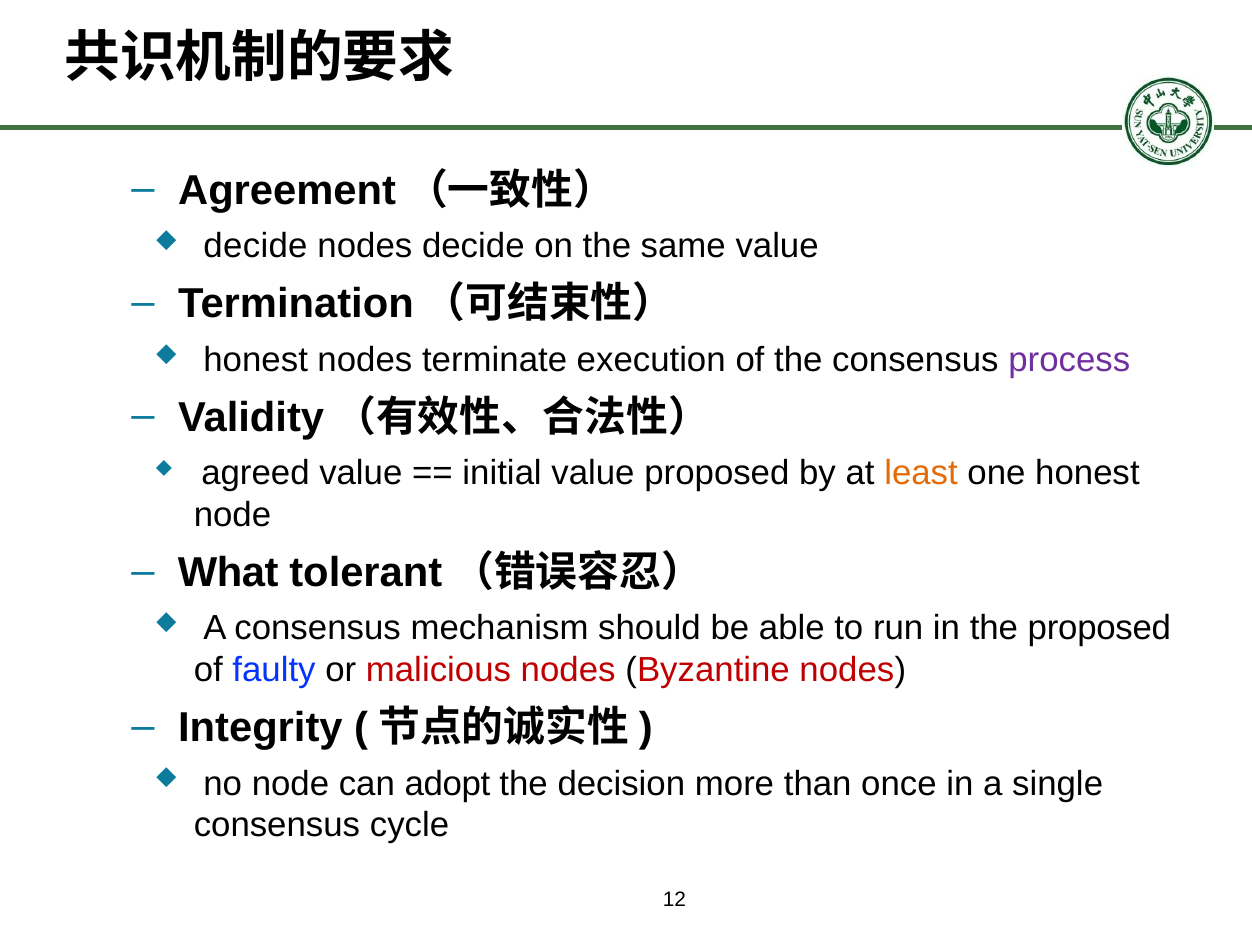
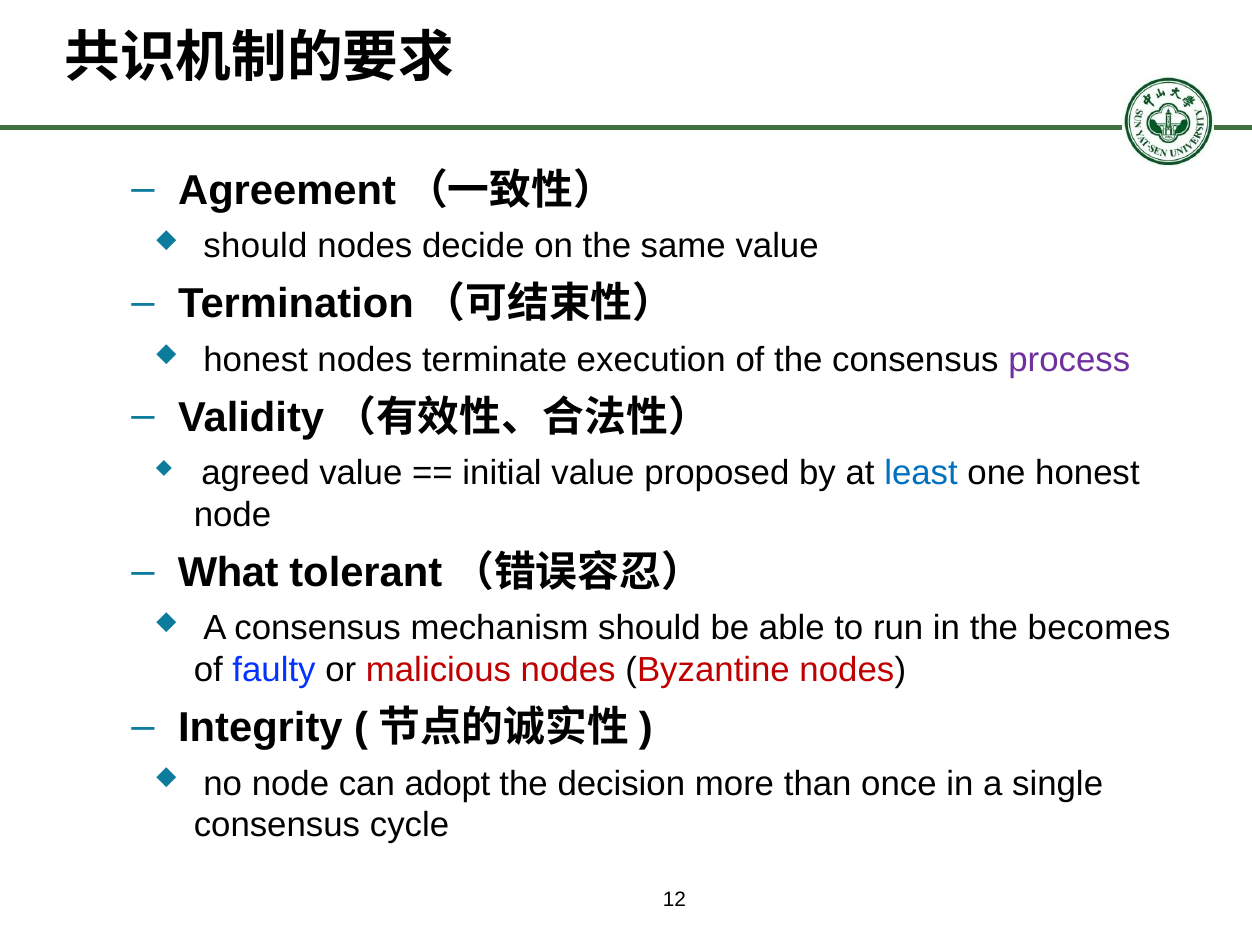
decide: decide -> should (256, 246)
least colour: orange -> blue (921, 473)
the proposed: proposed -> becomes (1099, 628)
